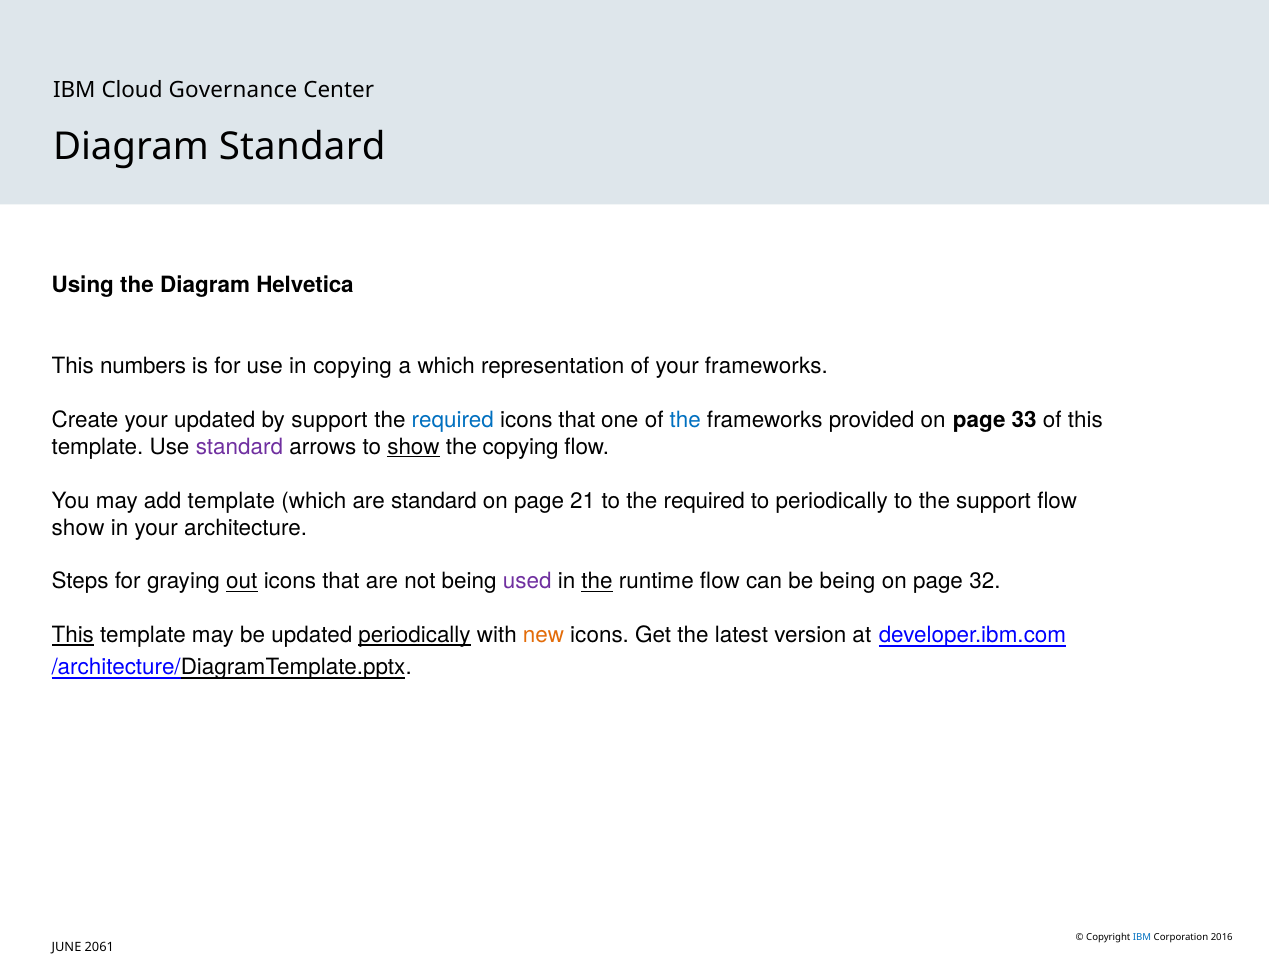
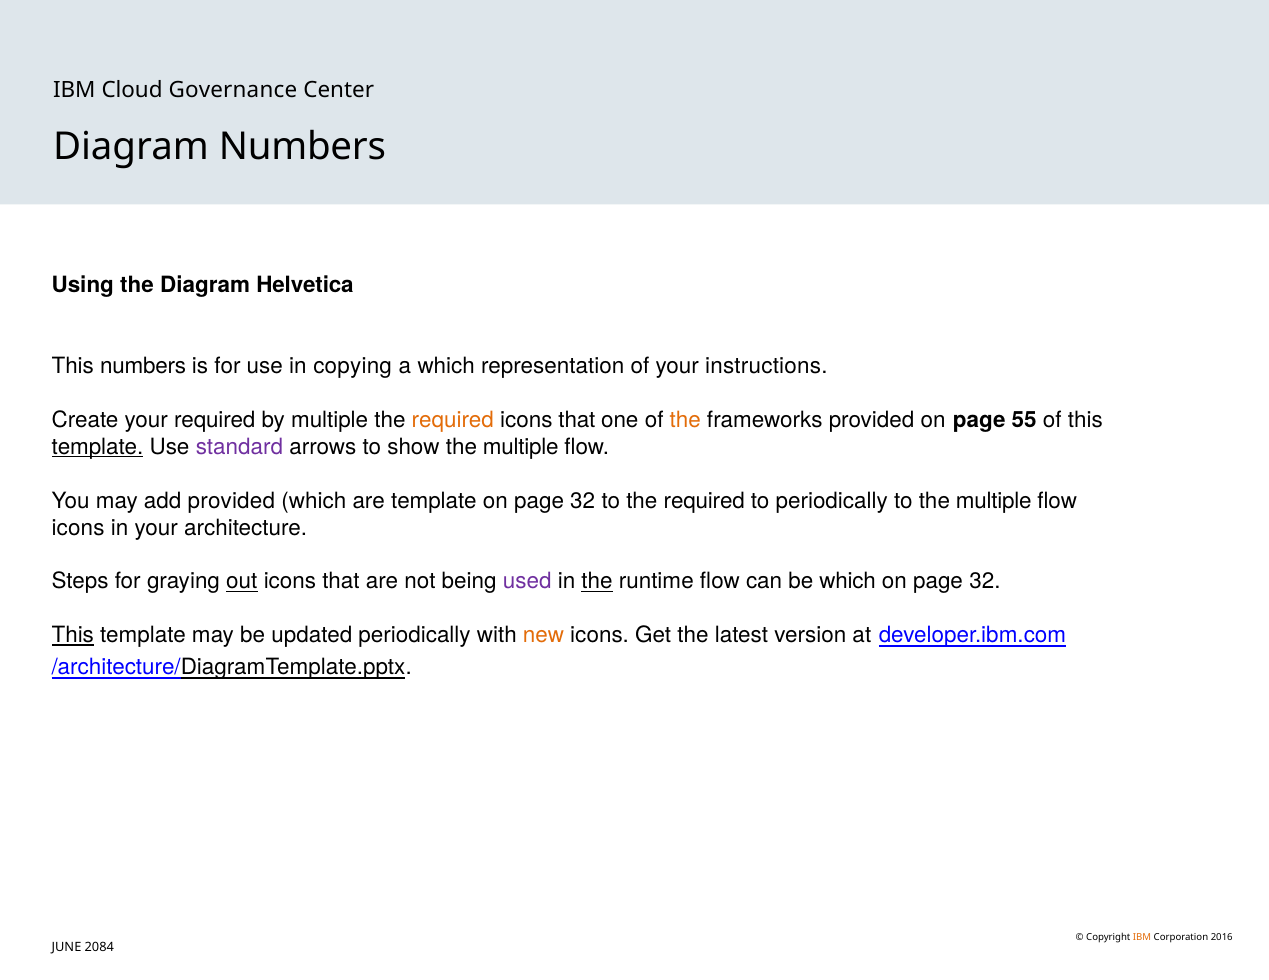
Diagram Standard: Standard -> Numbers (302, 146)
your frameworks: frameworks -> instructions (766, 366)
your updated: updated -> required (215, 420)
by support: support -> multiple (330, 420)
required colour: blue -> orange (453, 420)
the colour: blue -> orange (685, 420)
33: 33 -> 55 (1024, 420)
template underline: none -> present (97, 447)
show underline: present -> none (413, 447)
copying: copying -> multiple (521, 447)
add template: template -> provided (231, 501)
are standard: standard -> template (434, 501)
21: 21 -> 32 (583, 501)
to the support: support -> multiple (994, 501)
show: show -> icons (78, 528)
be being: being -> which (848, 582)
periodically underline: present -> none (415, 636)
IBM colour: blue -> orange (1142, 937)
2061: 2061 -> 2084 (99, 948)
